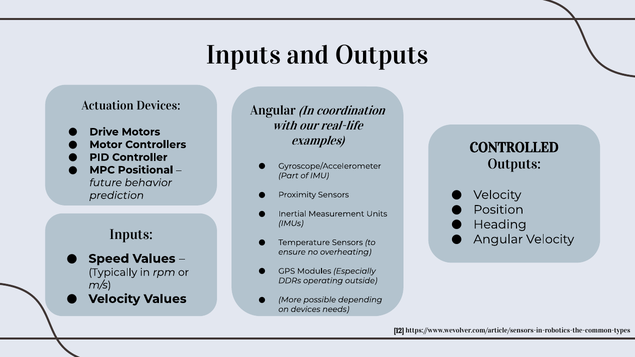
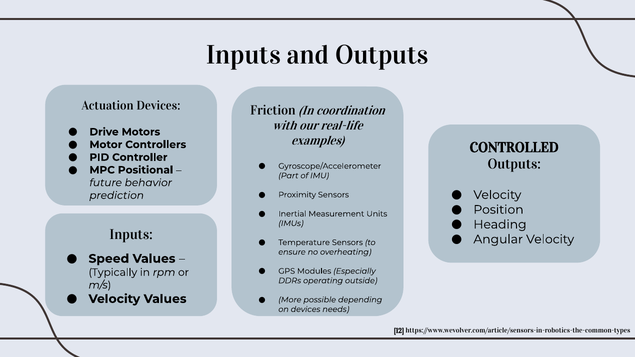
Angular: Angular -> Friction (273, 110)
